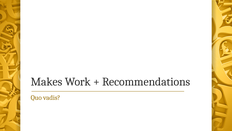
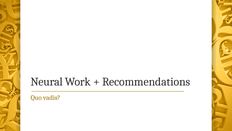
Makes: Makes -> Neural (47, 82)
